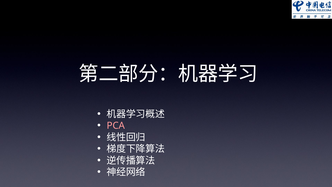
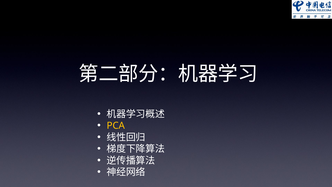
PCA colour: pink -> yellow (116, 126)
